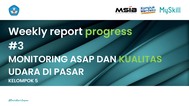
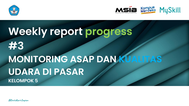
KUALITAS colour: light green -> light blue (140, 60)
